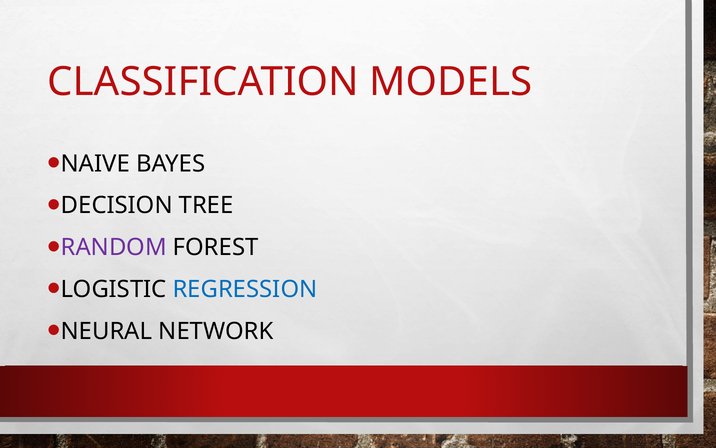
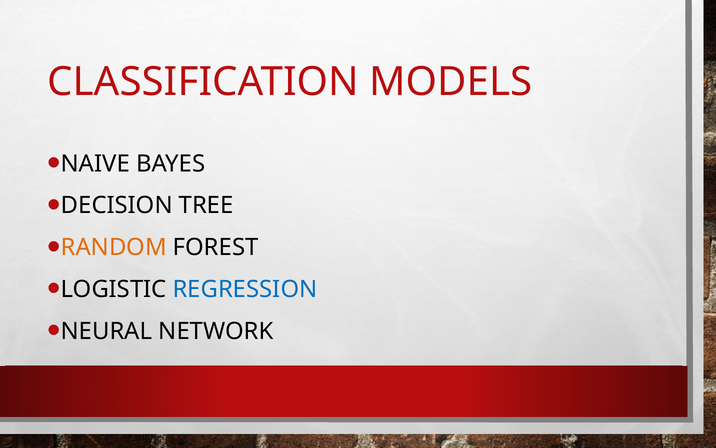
RANDOM colour: purple -> orange (114, 247)
